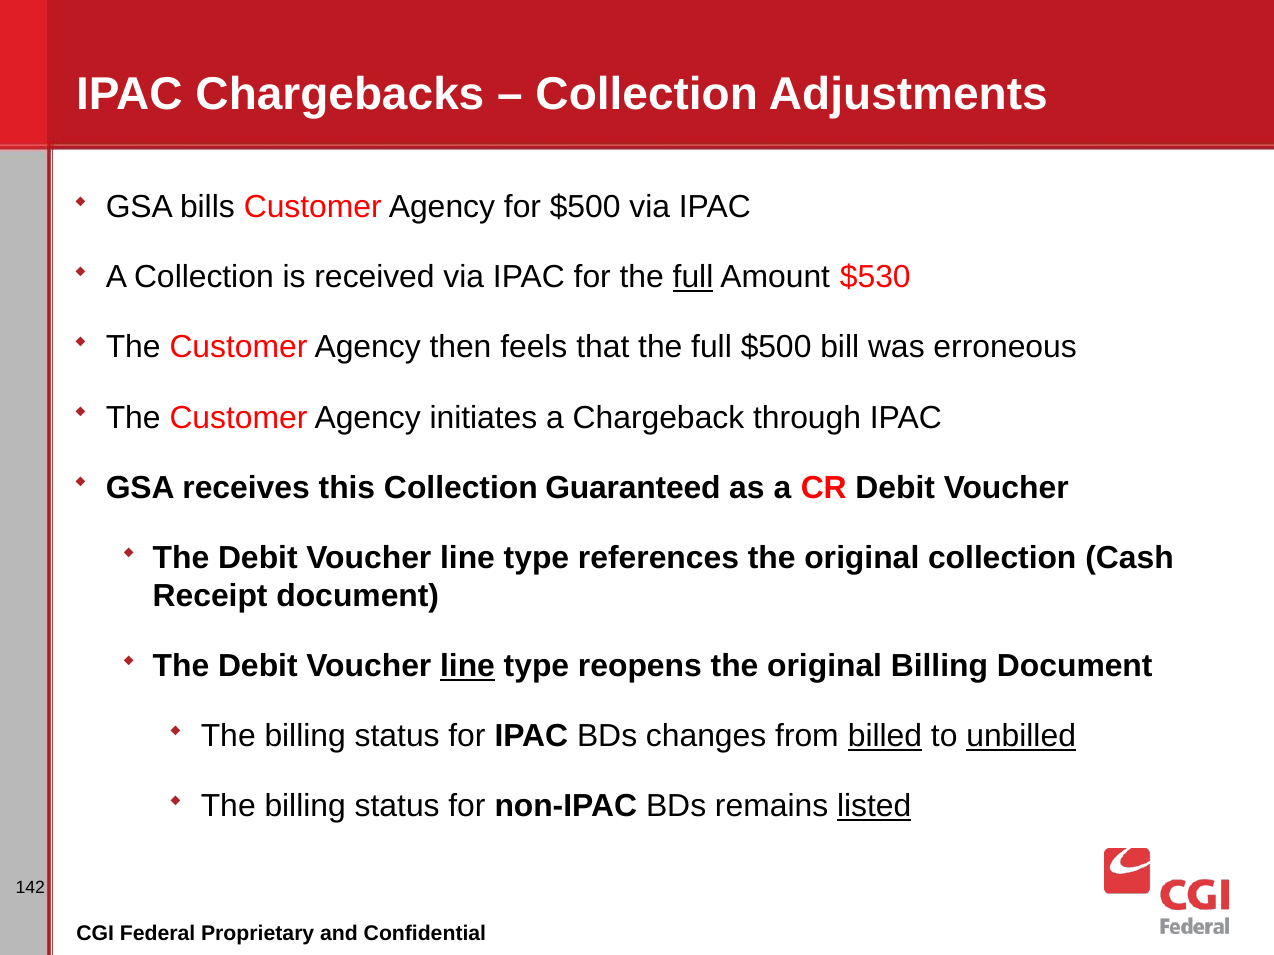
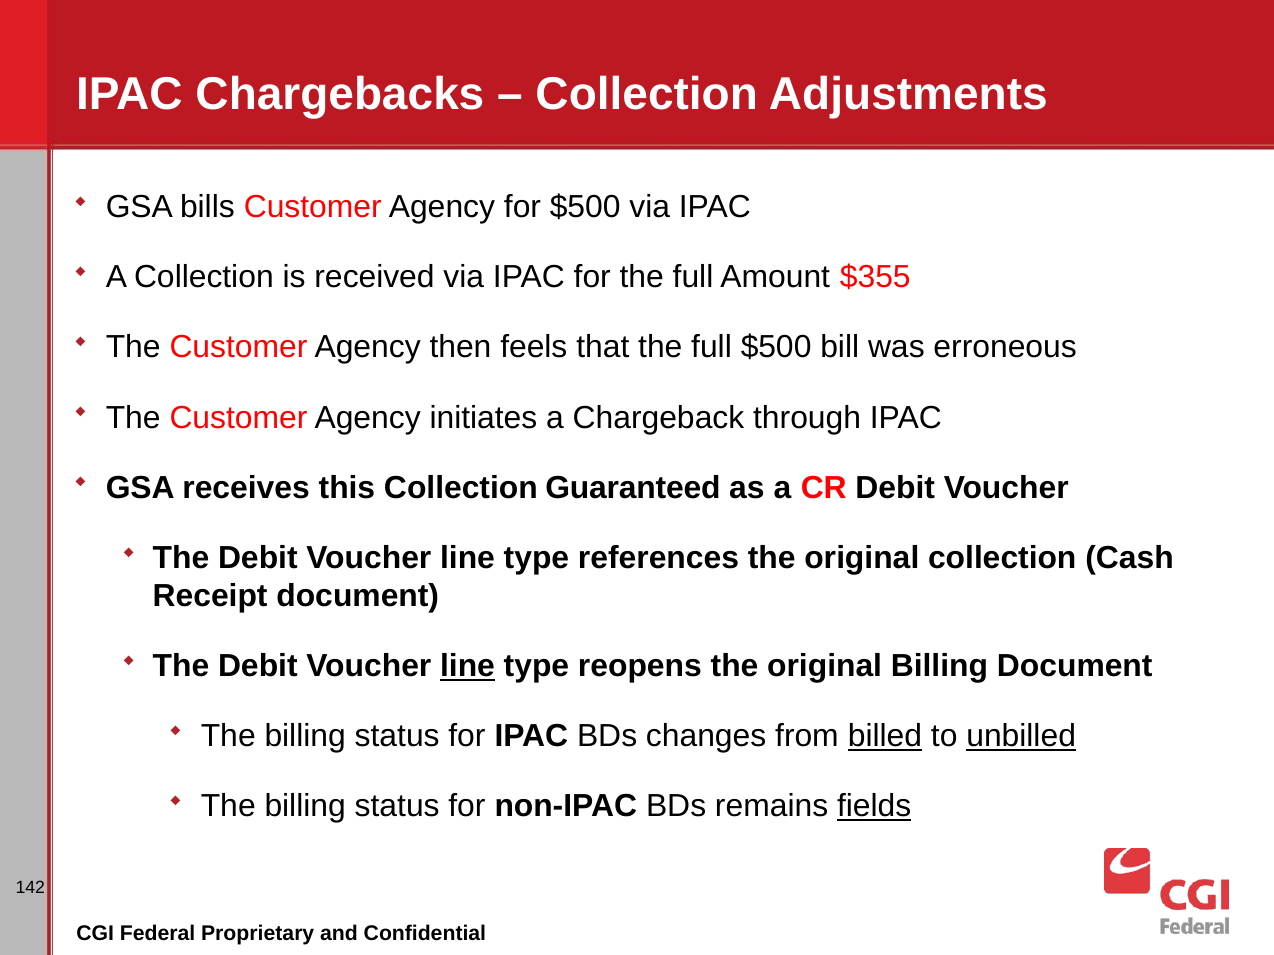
full underline: present -> none (693, 277)
$530: $530 -> $355 (875, 277)
listed: listed -> fields (874, 807)
